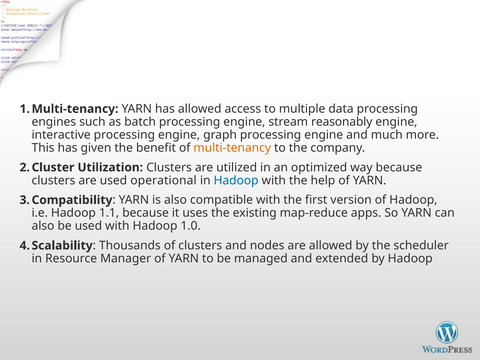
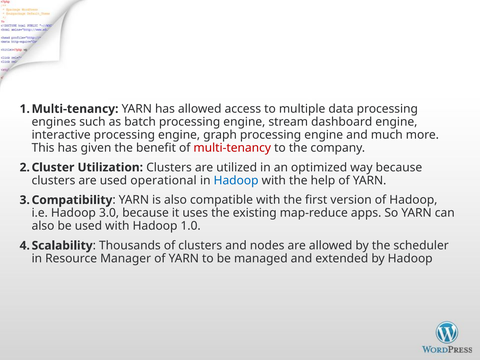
reasonably: reasonably -> dashboard (342, 122)
multi-tenancy colour: orange -> red (232, 148)
1.1: 1.1 -> 3.0 (109, 213)
